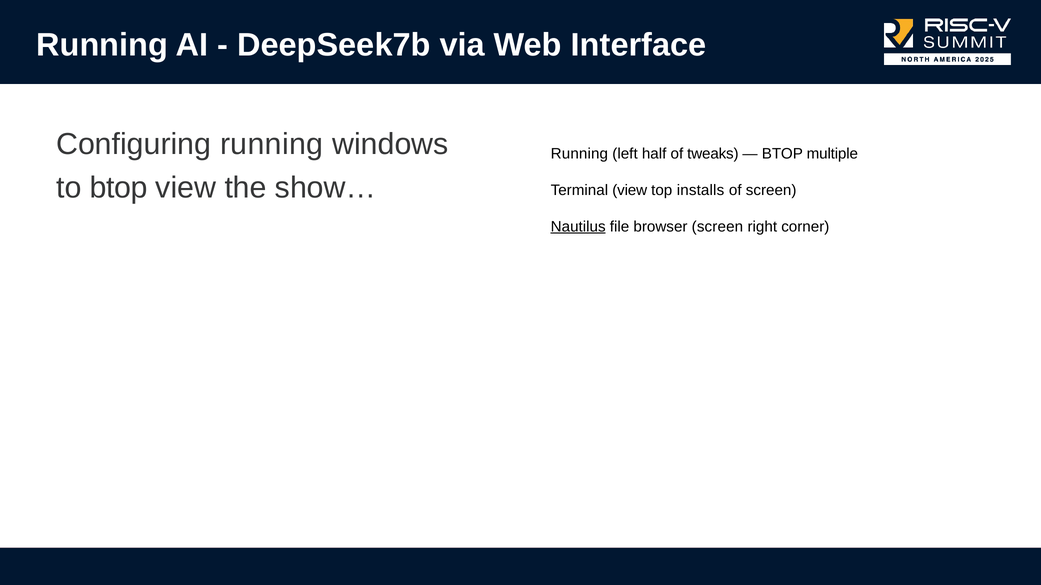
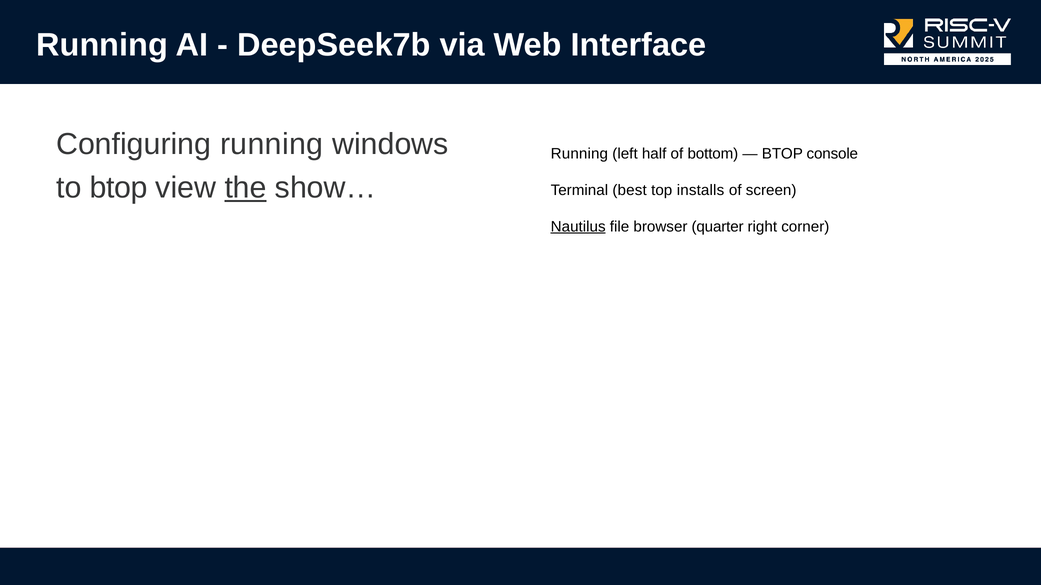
tweaks: tweaks -> bottom (713, 154)
multiple: multiple -> console (832, 154)
the underline: none -> present (246, 188)
Terminal view: view -> best (630, 190)
browser screen: screen -> quarter (718, 227)
